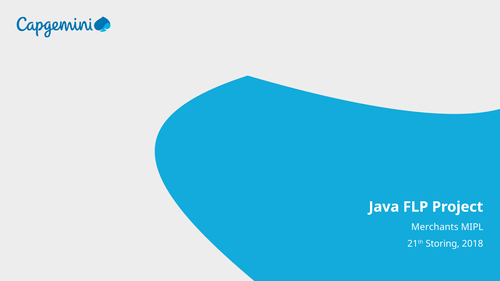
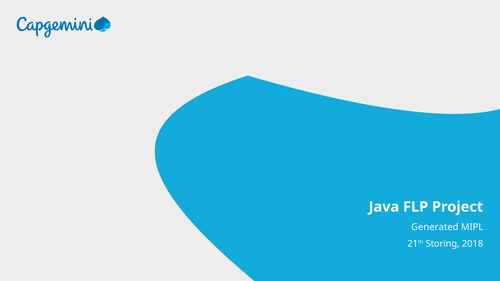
Merchants: Merchants -> Generated (435, 227)
